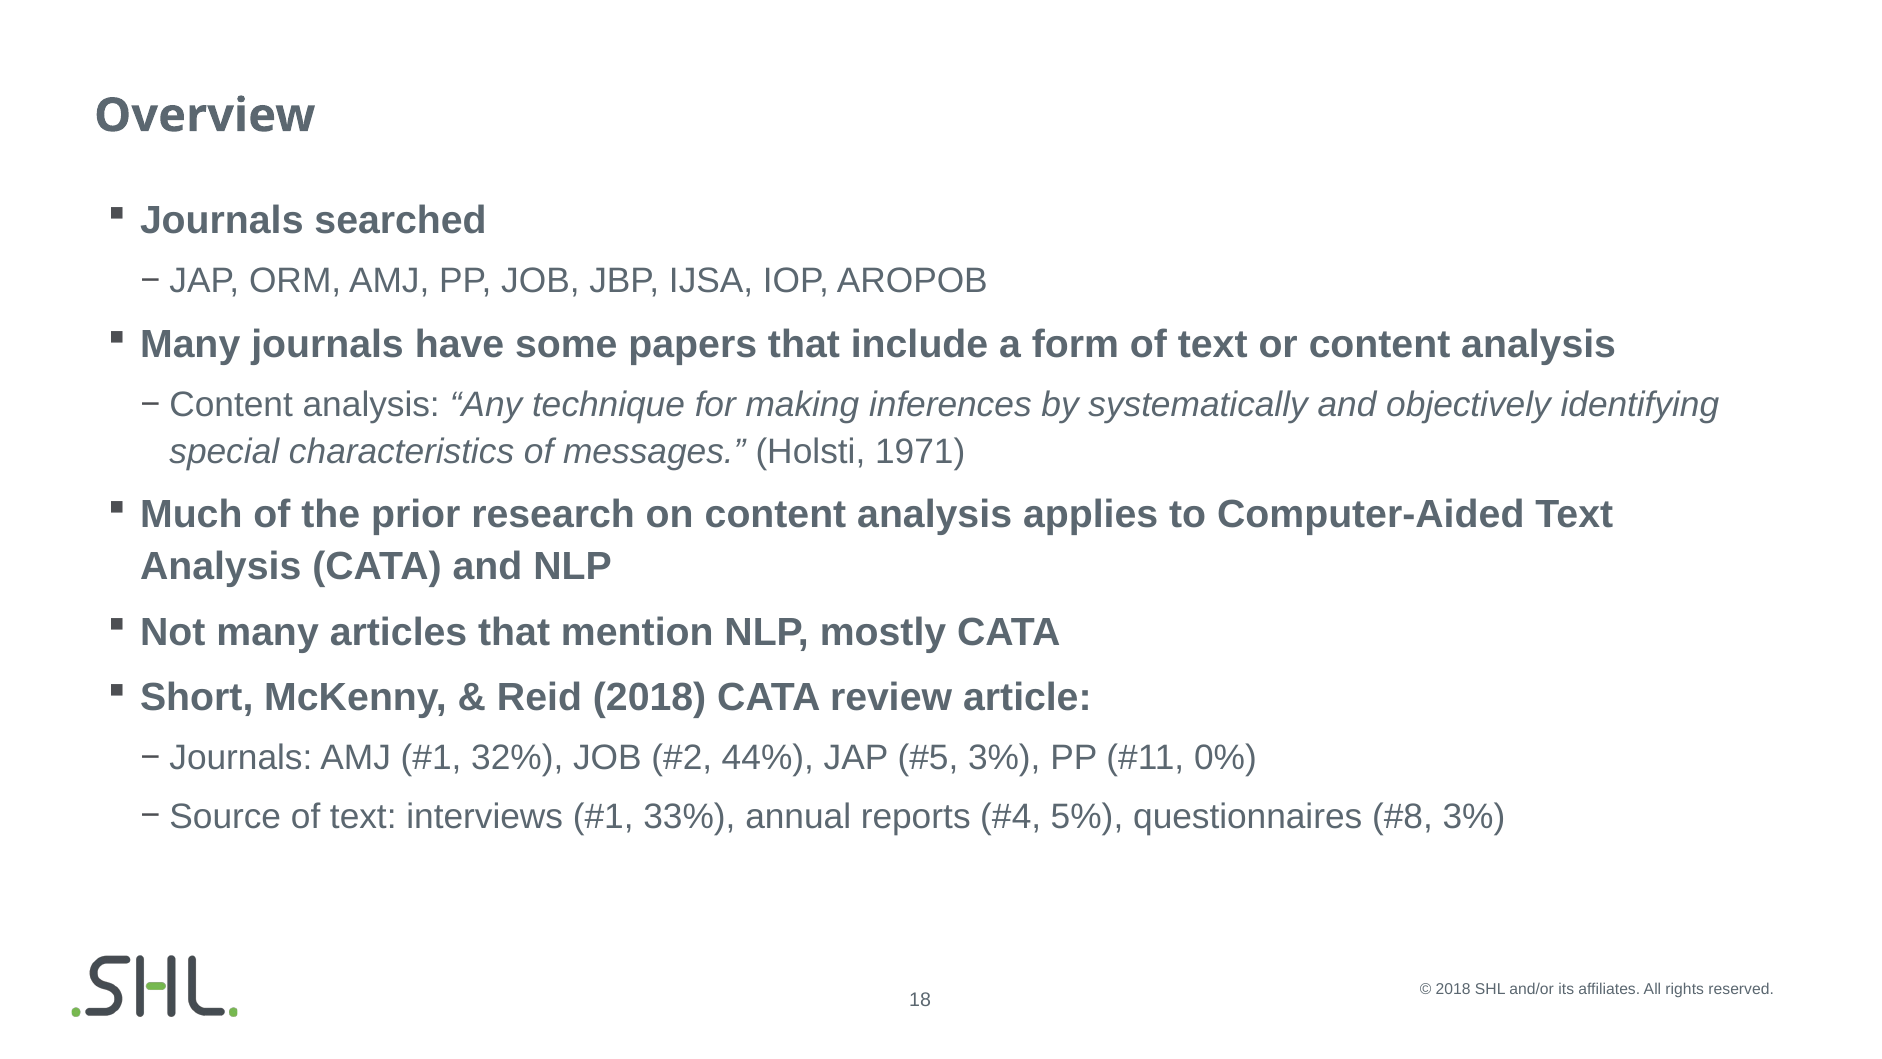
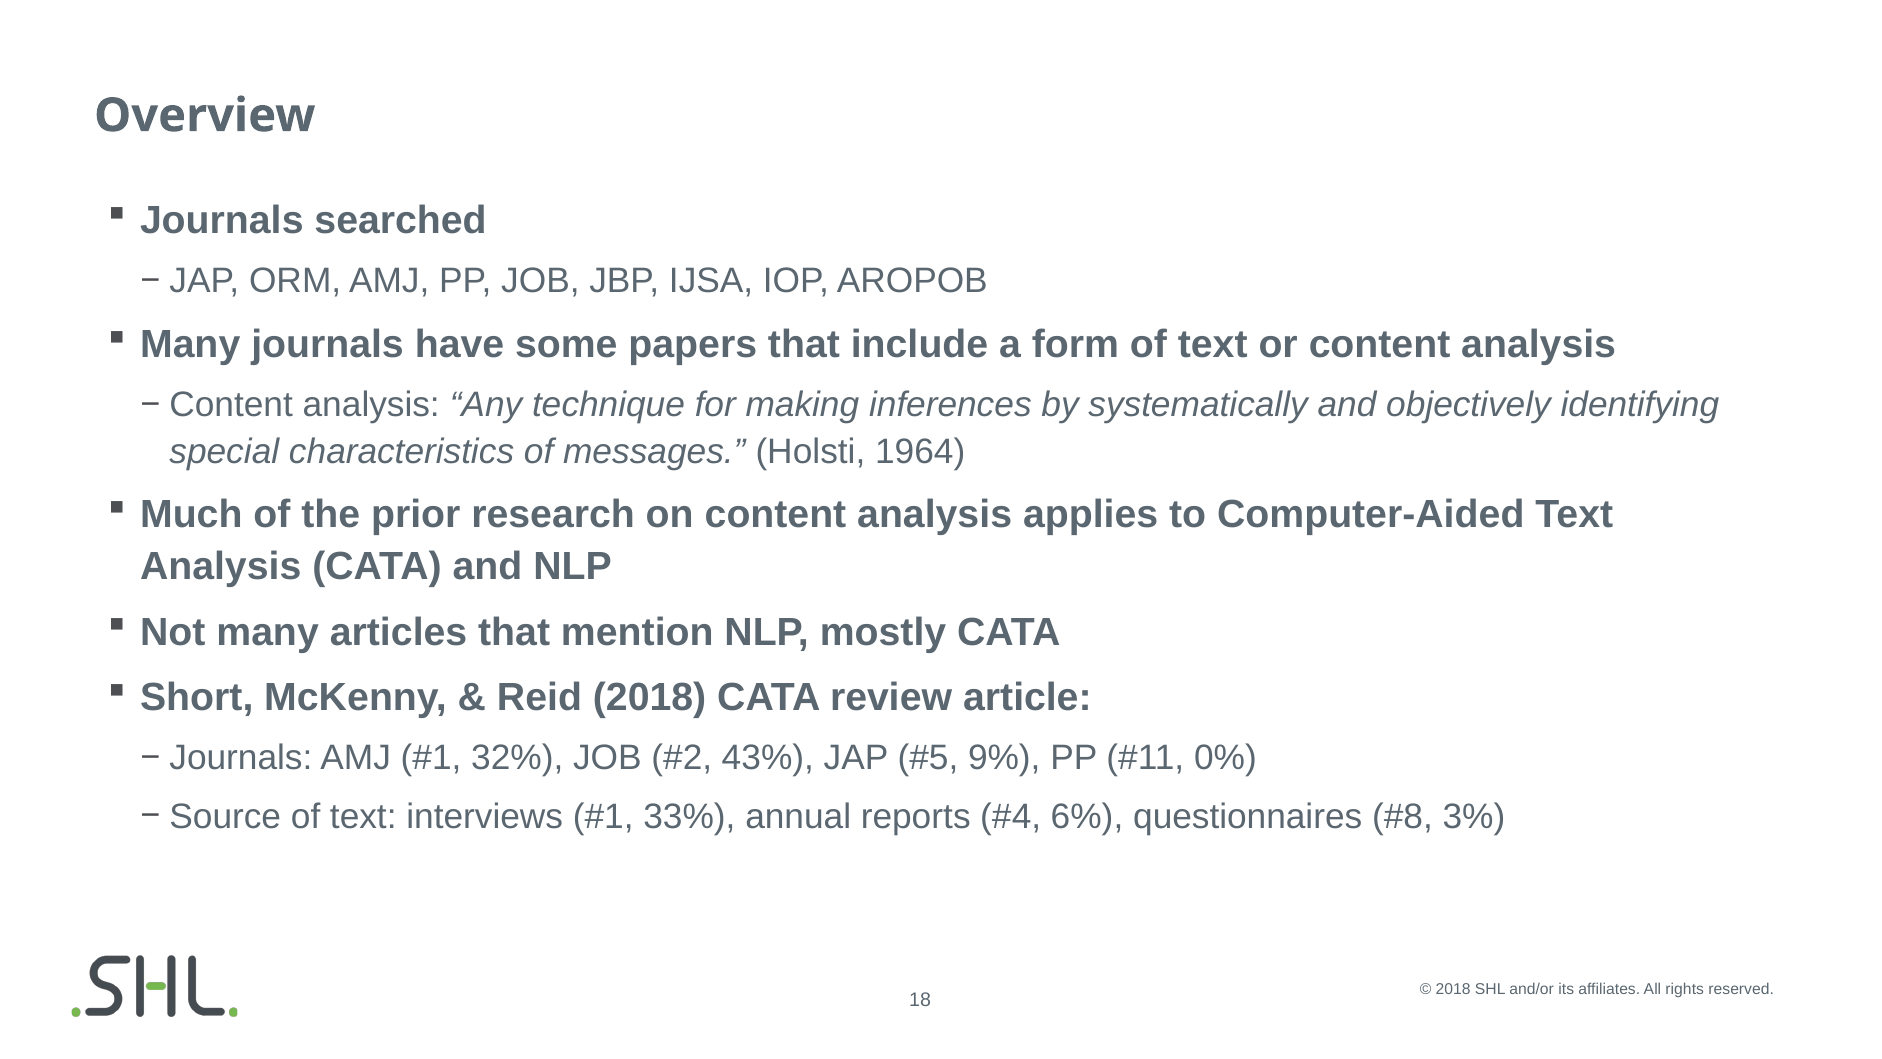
1971: 1971 -> 1964 (920, 451)
44%: 44% -> 43% (768, 758)
3%: 3% -> 9% (1004, 758)
5%: 5% -> 6% (1087, 816)
